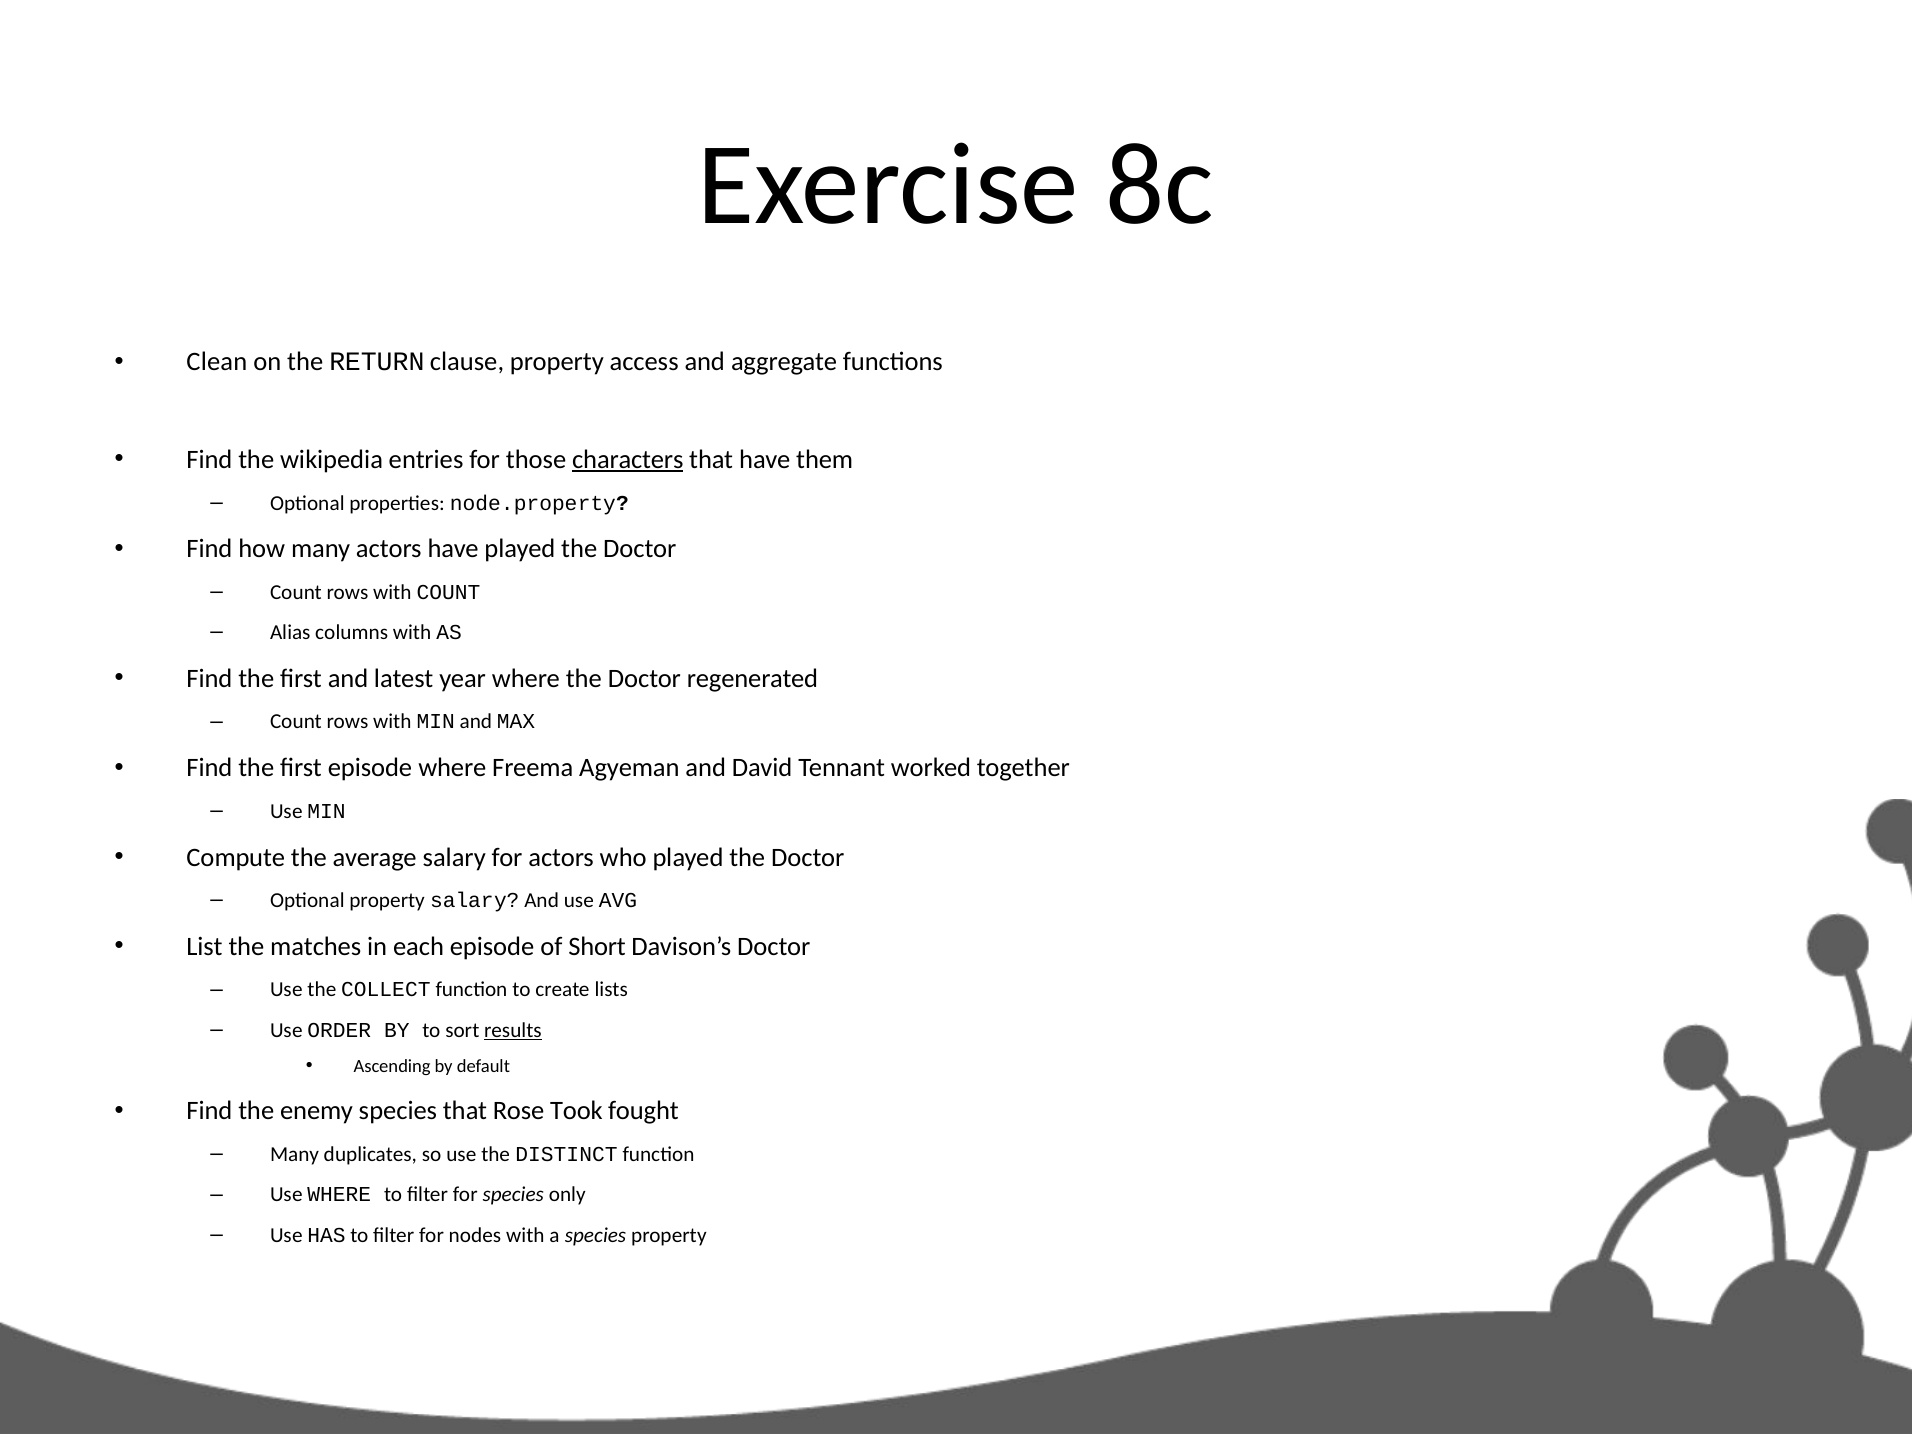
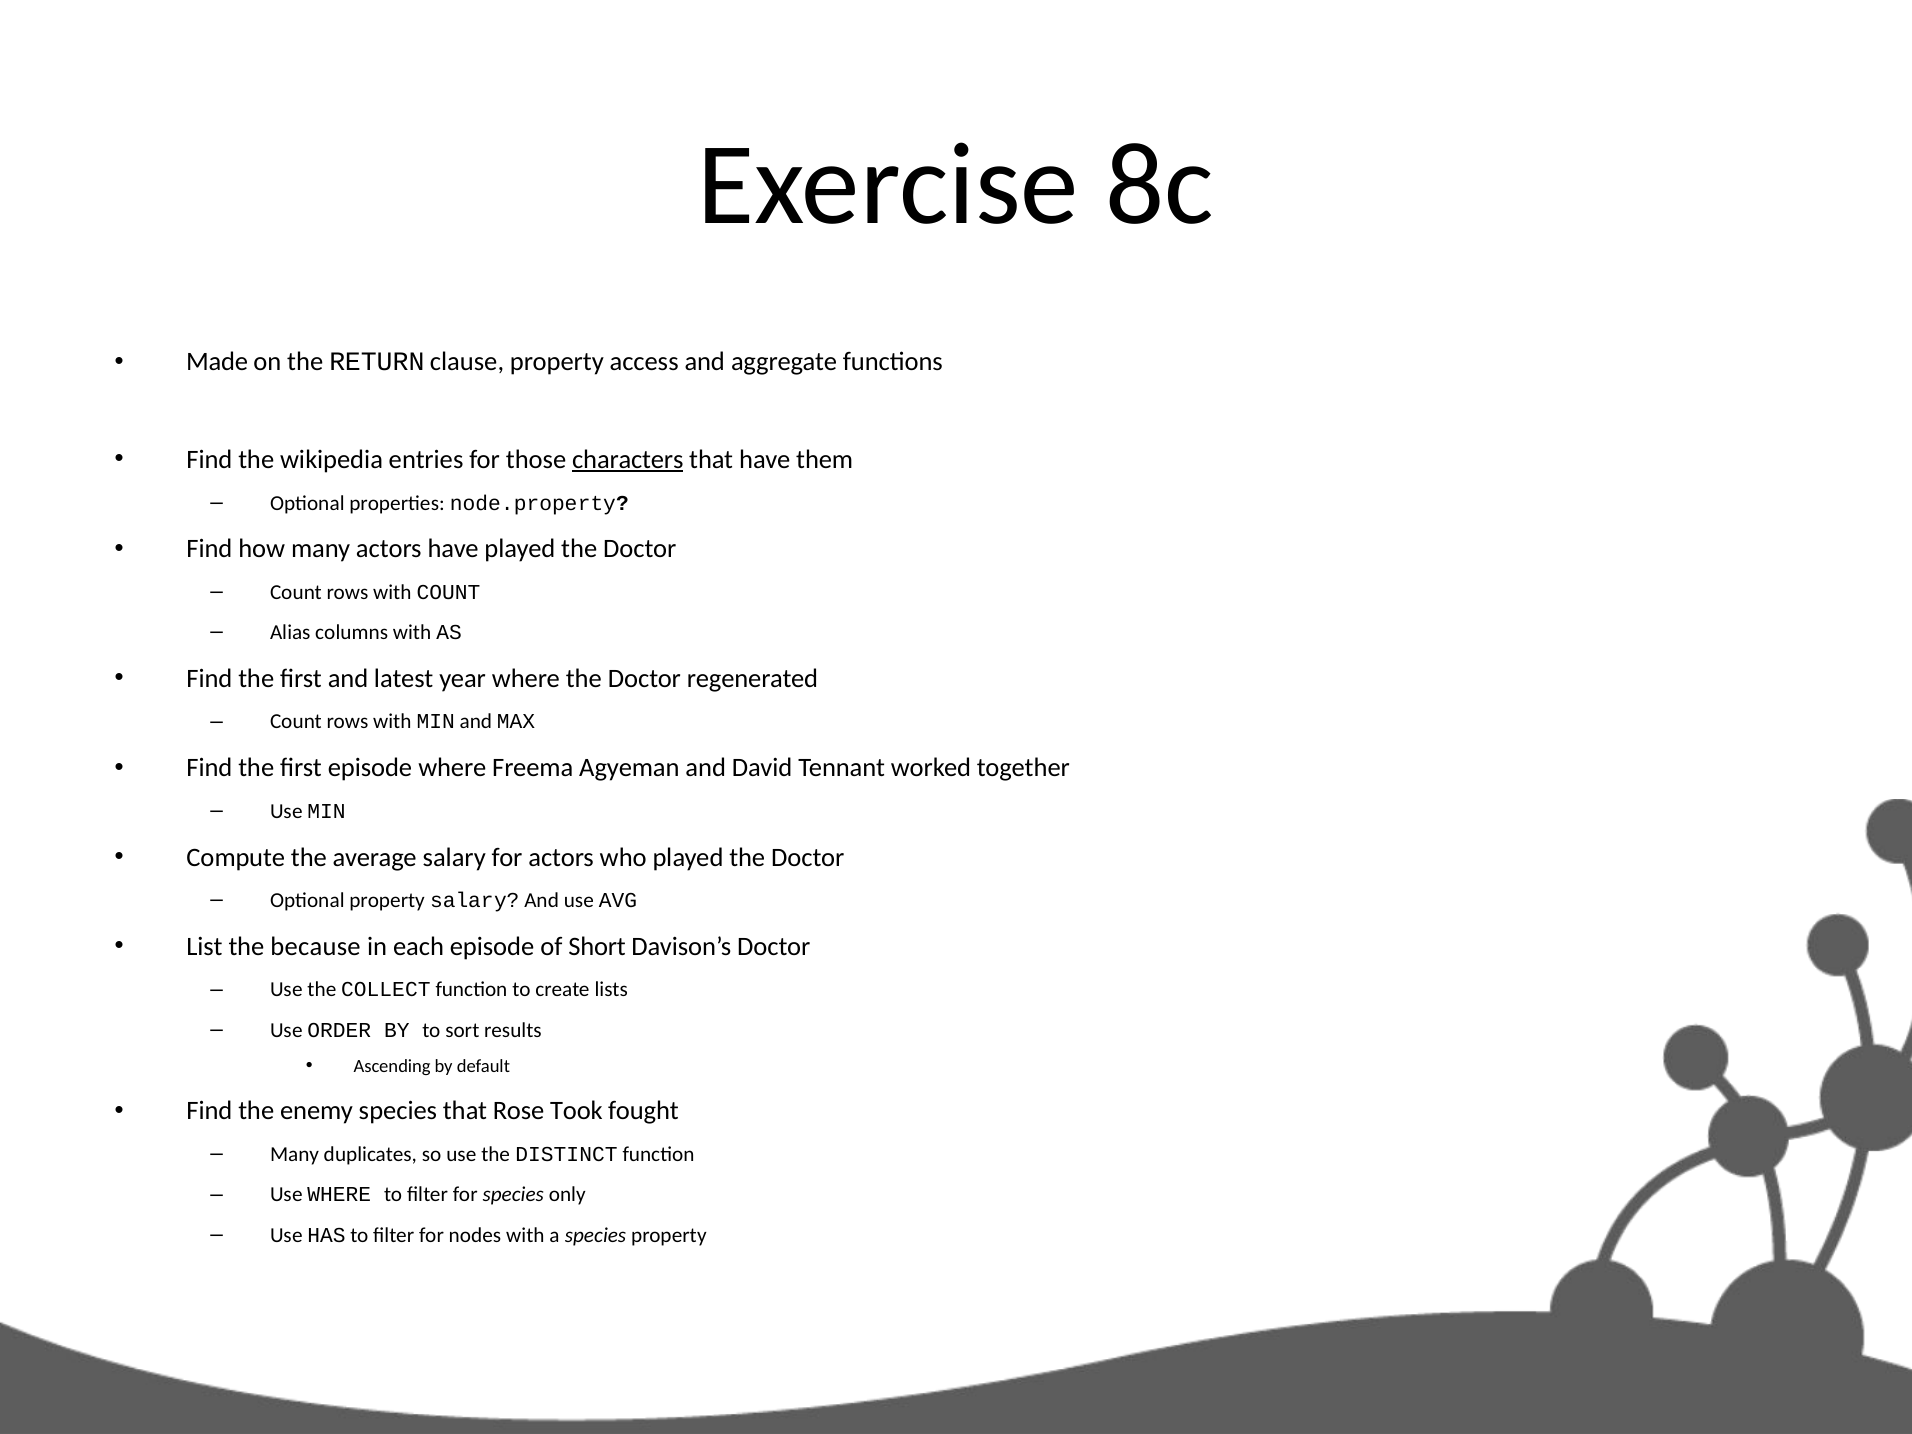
Clean: Clean -> Made (217, 362)
matches: matches -> because (316, 947)
results underline: present -> none (513, 1030)
